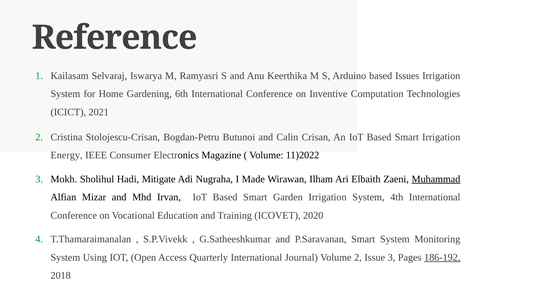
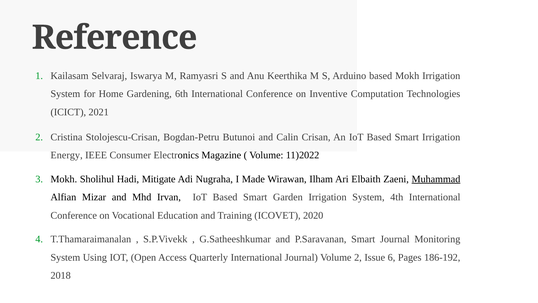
based Issues: Issues -> Mokh (407, 76)
Smart System: System -> Journal (395, 239)
Issue 3: 3 -> 6 (392, 257)
186-192 underline: present -> none (442, 257)
